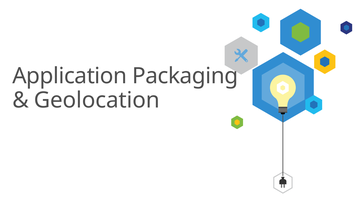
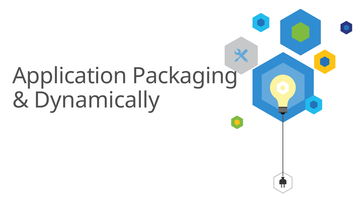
Geolocation: Geolocation -> Dynamically (97, 101)
